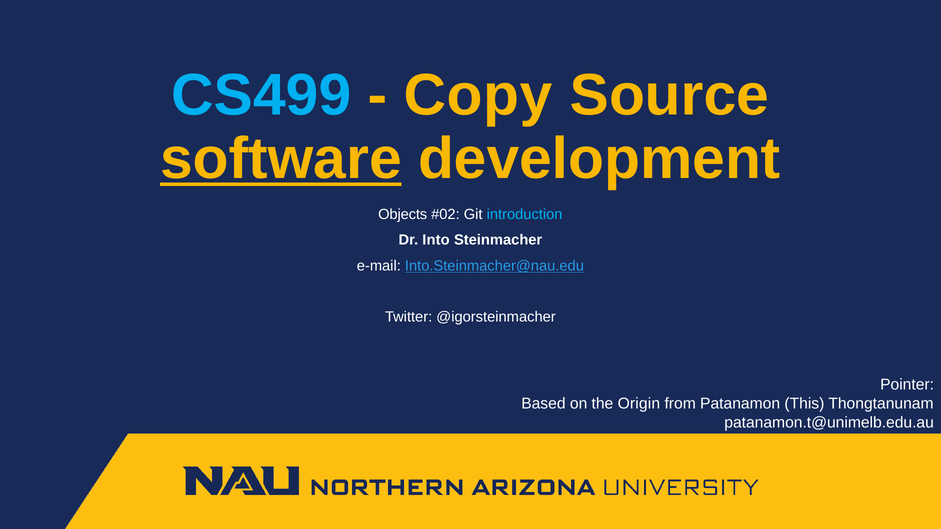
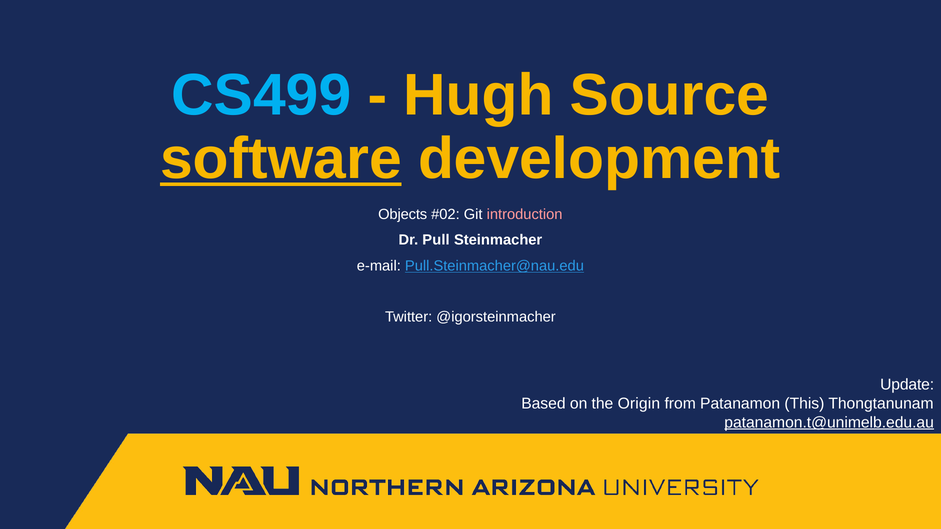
Copy: Copy -> Hugh (478, 96)
introduction colour: light blue -> pink (525, 214)
Into: Into -> Pull (436, 240)
Into.Steinmacher@nau.edu: Into.Steinmacher@nau.edu -> Pull.Steinmacher@nau.edu (494, 266)
Pointer: Pointer -> Update (907, 385)
patanamon.t@unimelb.edu.au underline: none -> present (829, 423)
